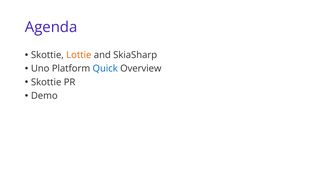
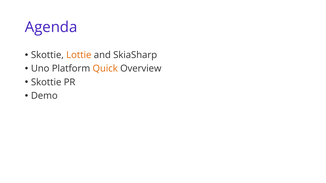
Quick colour: blue -> orange (105, 69)
